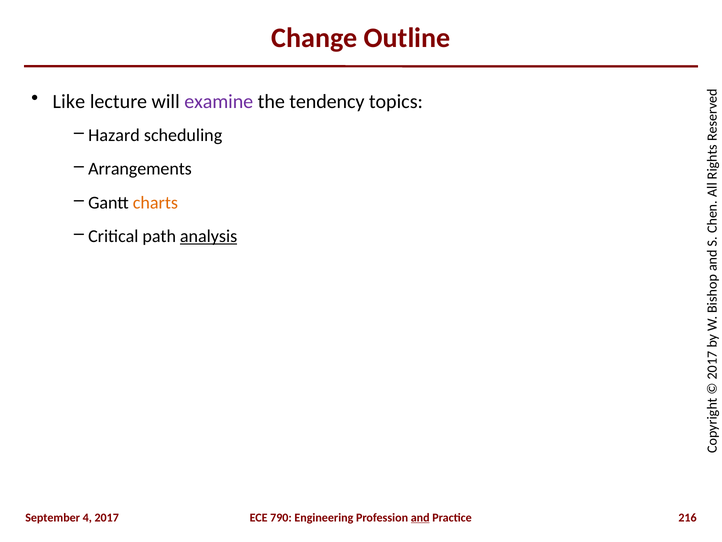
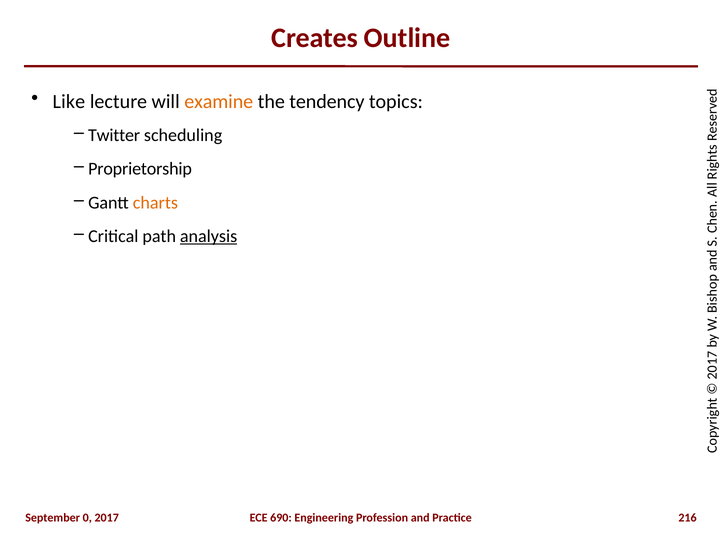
Change: Change -> Creates (315, 38)
examine colour: purple -> orange (219, 101)
Hazard: Hazard -> Twitter (114, 135)
Arrangements: Arrangements -> Proprietorship (140, 169)
September 4: 4 -> 0 (87, 517)
790: 790 -> 690 (281, 517)
and underline: present -> none (420, 517)
